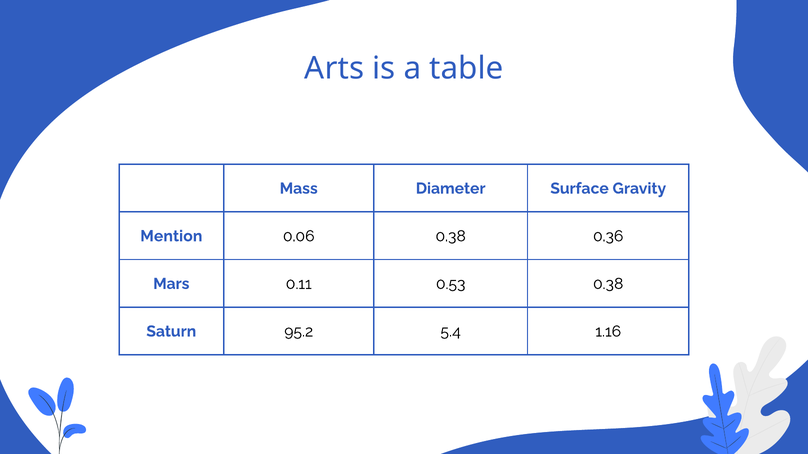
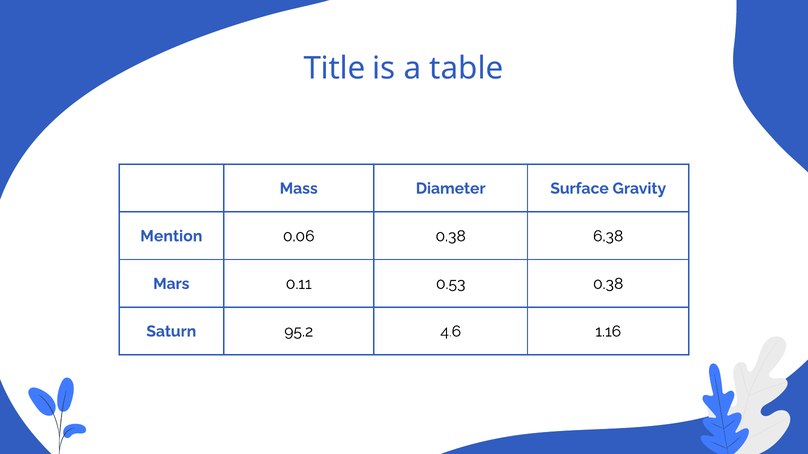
Arts: Arts -> Title (335, 68)
0.36: 0.36 -> 6.38 (608, 236)
5.4: 5.4 -> 4.6 (451, 332)
